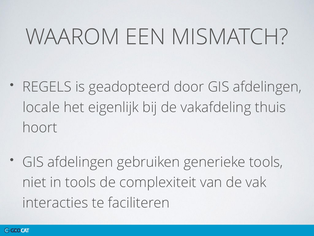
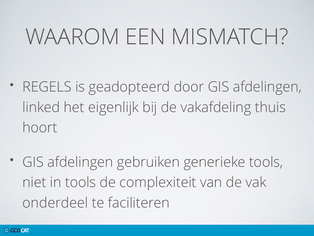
locale: locale -> linked (41, 107)
interacties: interacties -> onderdeel (55, 202)
